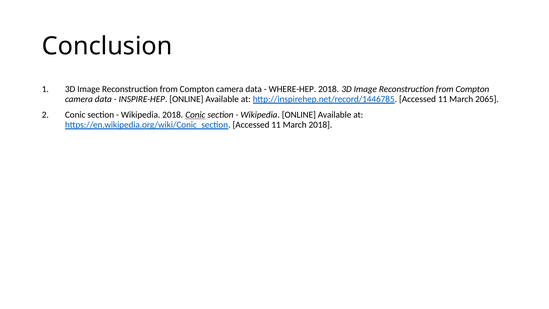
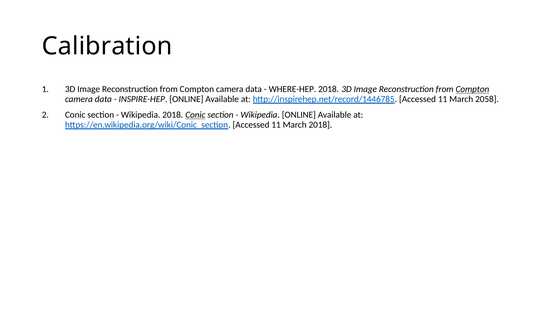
Conclusion: Conclusion -> Calibration (107, 46)
Compton underline: none -> present (472, 89)
2065: 2065 -> 2058 (487, 99)
